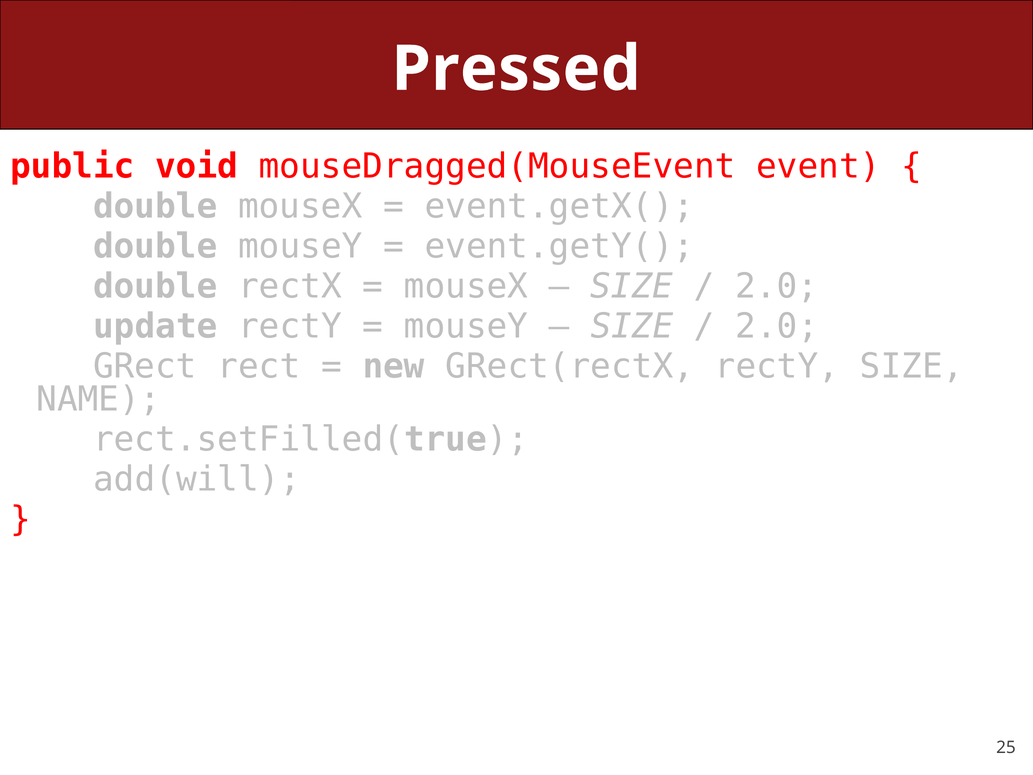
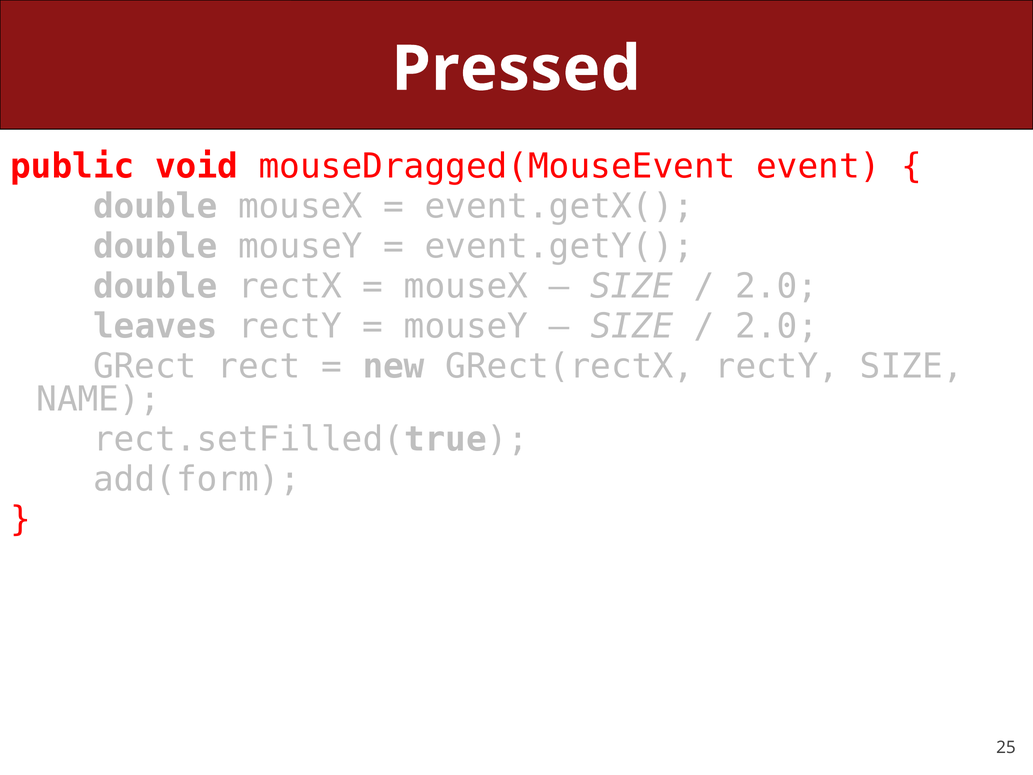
update: update -> leaves (155, 326)
add(will: add(will -> add(form (197, 479)
